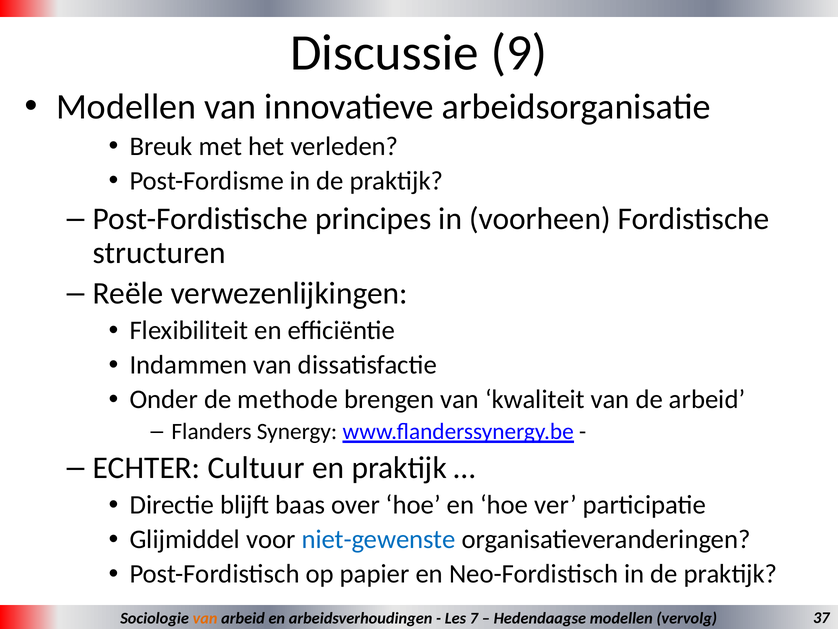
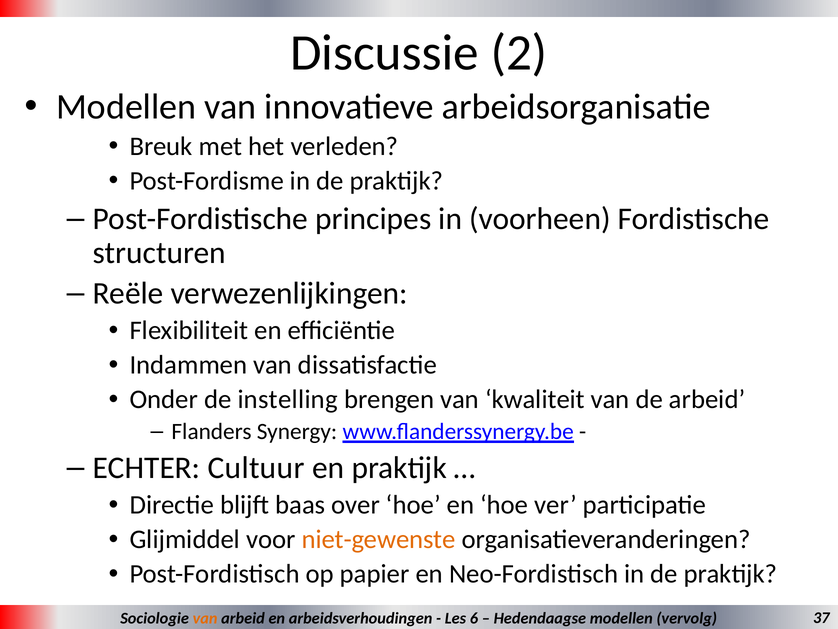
9: 9 -> 2 (519, 53)
methode: methode -> instelling (288, 399)
niet-gewenste colour: blue -> orange (379, 539)
7: 7 -> 6 (474, 618)
